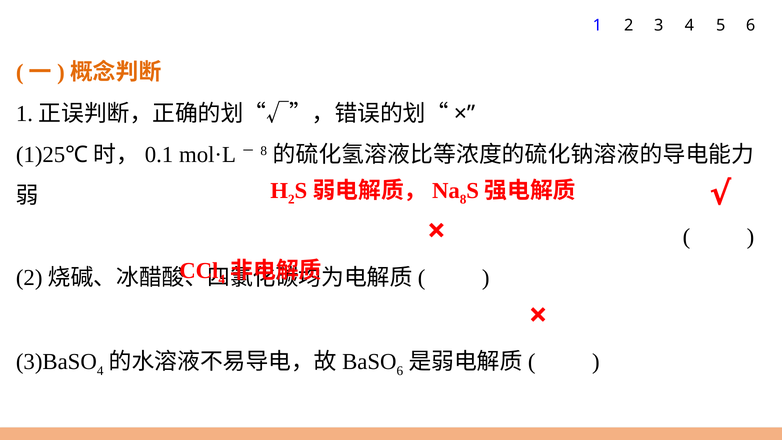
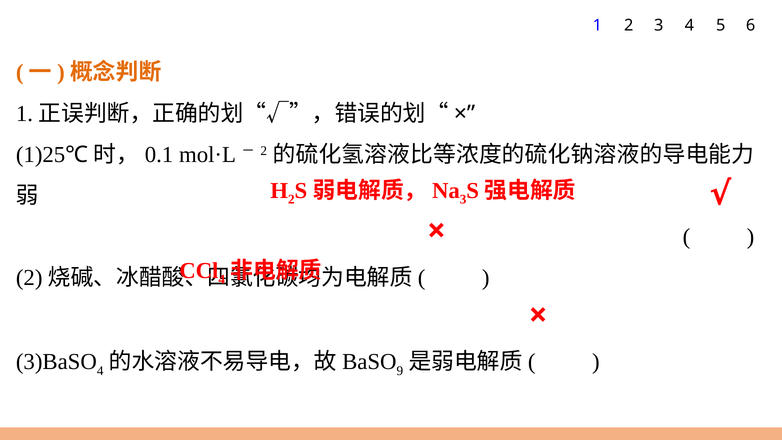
8: 8 -> 2 (264, 151)
8: 8 -> 3 (463, 200)
6: 6 -> 9 (400, 371)
